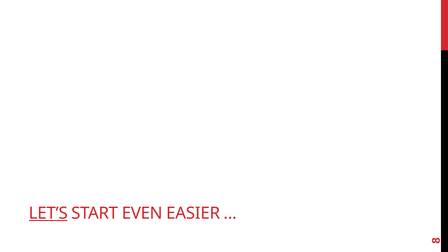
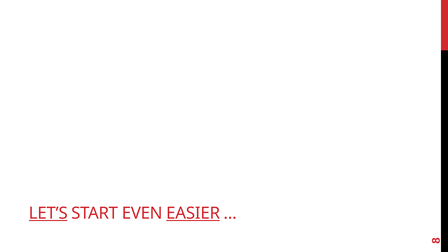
EASIER underline: none -> present (193, 213)
